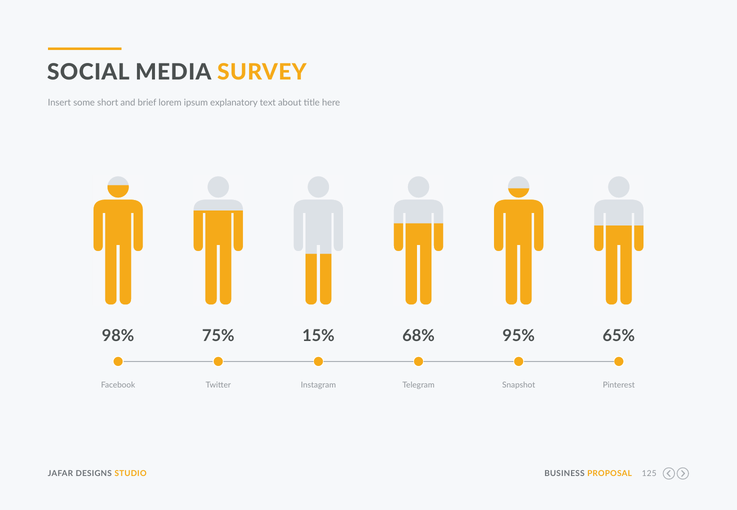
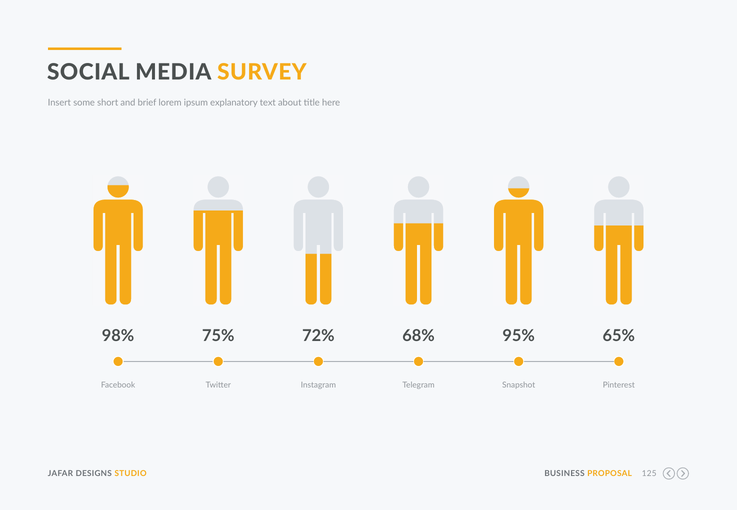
15%: 15% -> 72% (318, 336)
